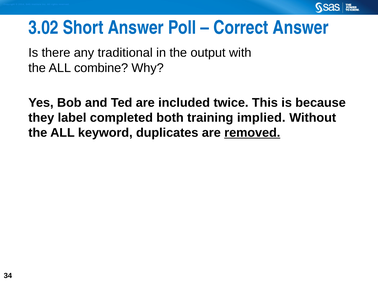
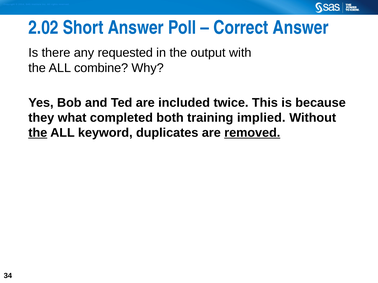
3.02: 3.02 -> 2.02 (43, 28)
traditional: traditional -> requested (125, 53)
label: label -> what (72, 118)
the underline: none -> present (38, 133)
